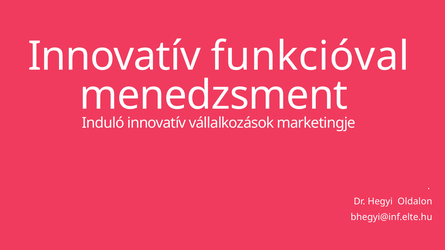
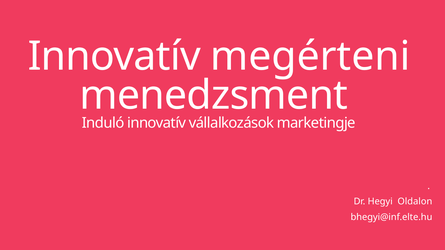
funkcióval: funkcióval -> megérteni (310, 56)
